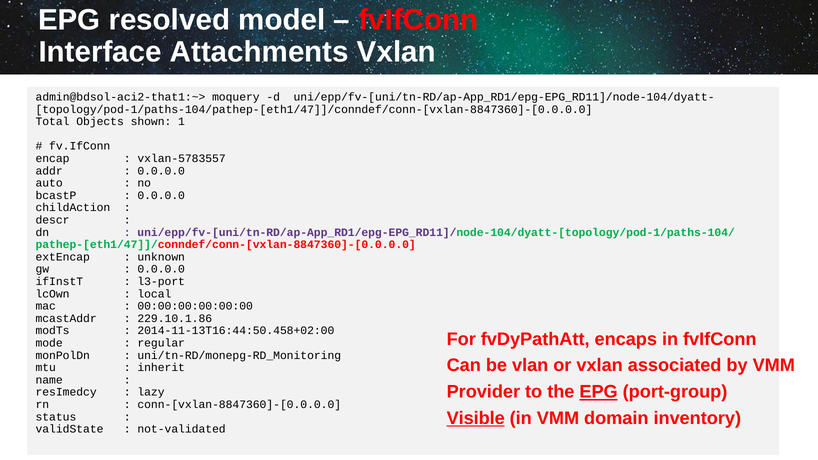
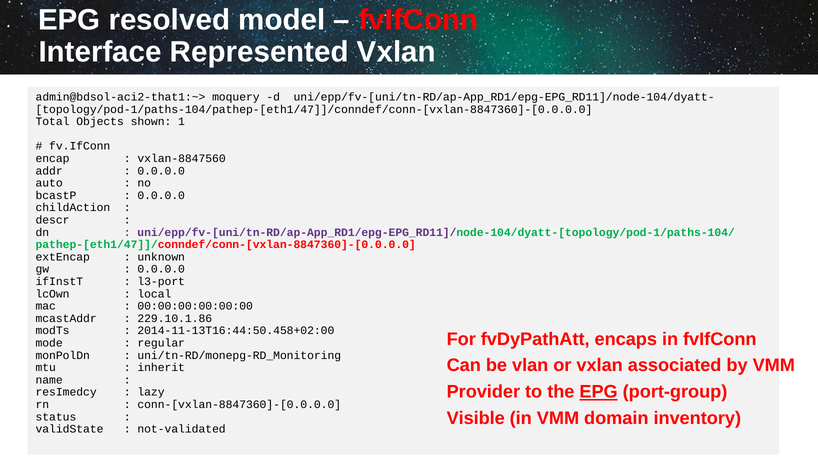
Attachments: Attachments -> Represented (259, 52)
vxlan-5783557: vxlan-5783557 -> vxlan-8847560 (182, 159)
Visible underline: present -> none (476, 418)
